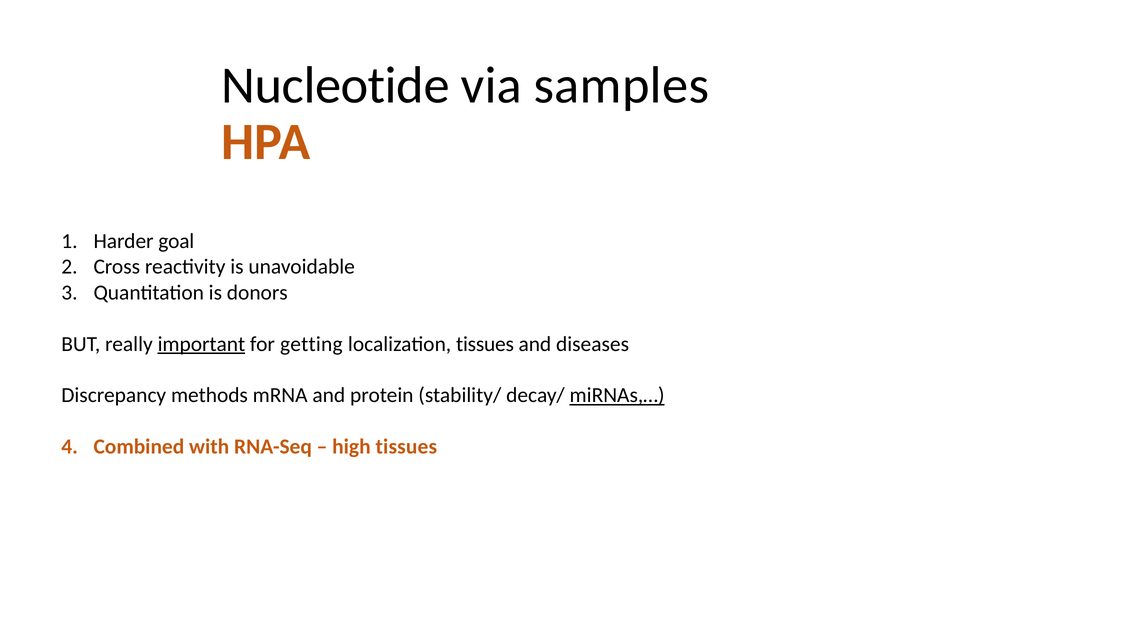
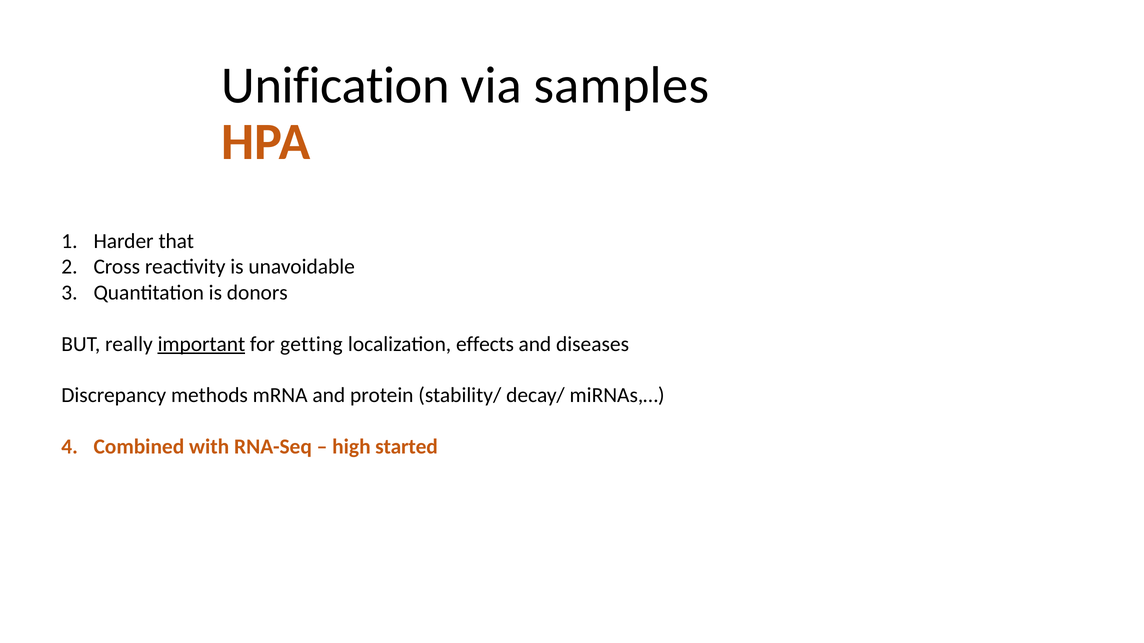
Nucleotide: Nucleotide -> Unification (336, 85)
goal: goal -> that (176, 241)
localization tissues: tissues -> effects (485, 344)
miRNAs,… underline: present -> none (617, 396)
high tissues: tissues -> started (406, 447)
